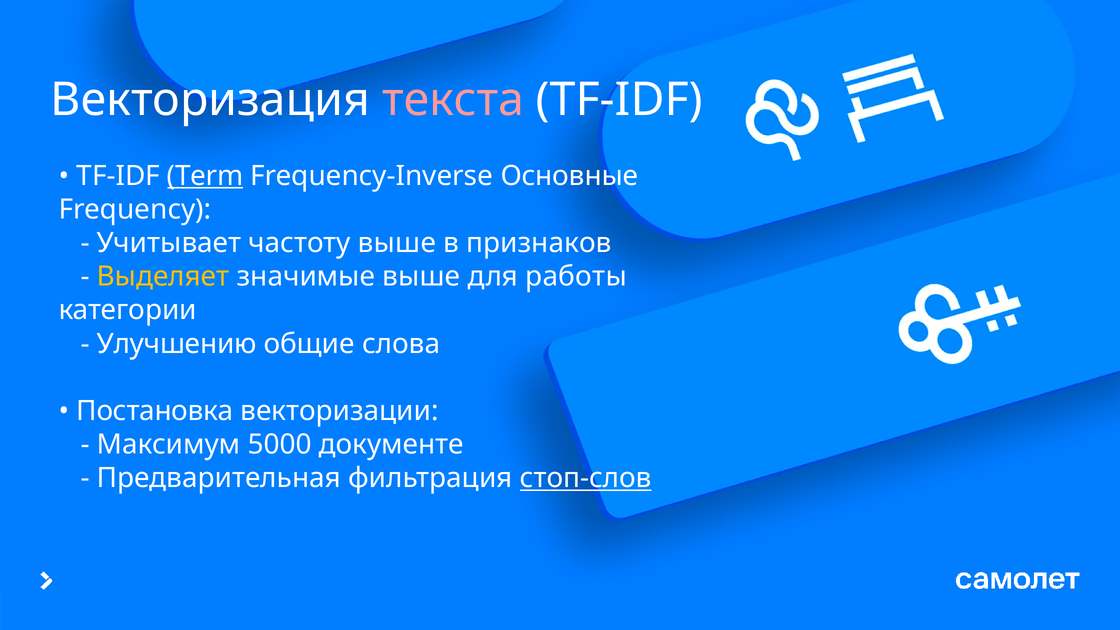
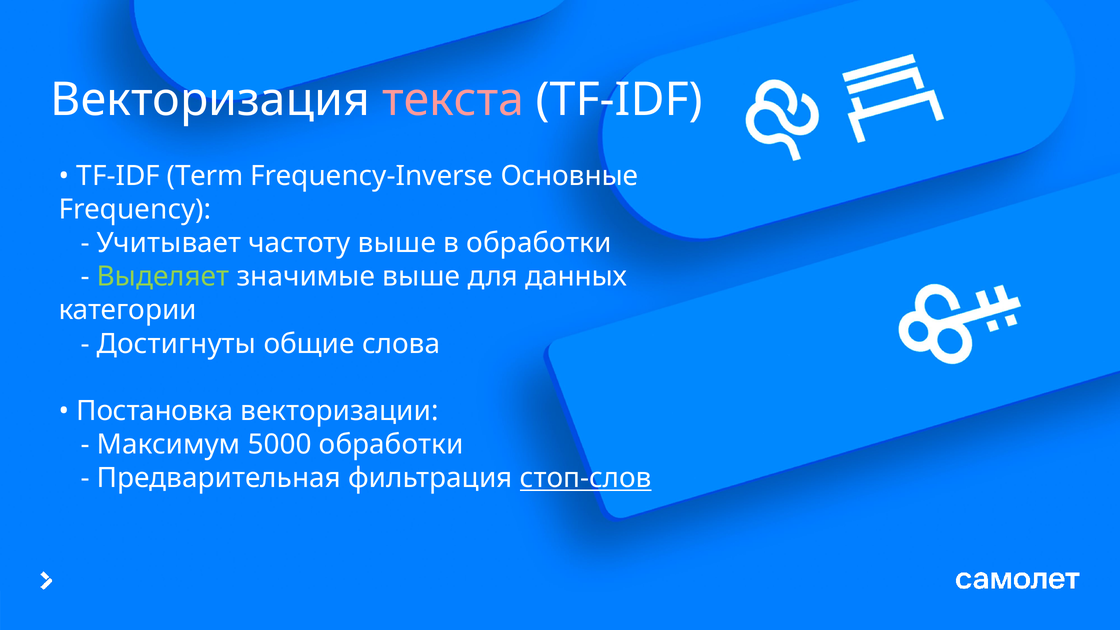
Term underline: present -> none (205, 176)
в признаков: признаков -> обработки (539, 243)
Выделяет colour: yellow -> light green (163, 277)
работы: работы -> данных (576, 277)
Улучшению: Улучшению -> Достигнуты (176, 344)
5000 документе: документе -> обработки (391, 445)
